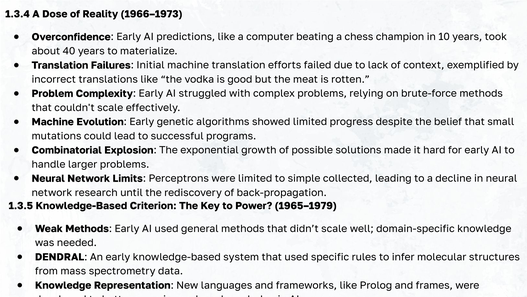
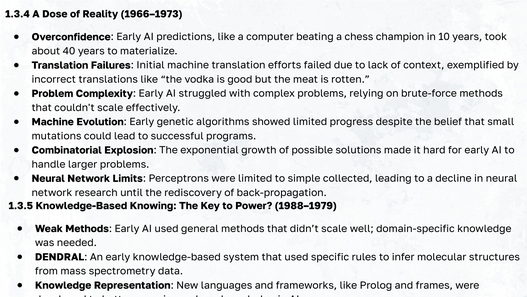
Criterion: Criterion -> Knowing (153, 205)
1965–1979: 1965–1979 -> 1988–1979 (306, 205)
